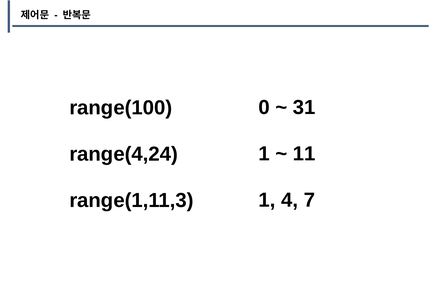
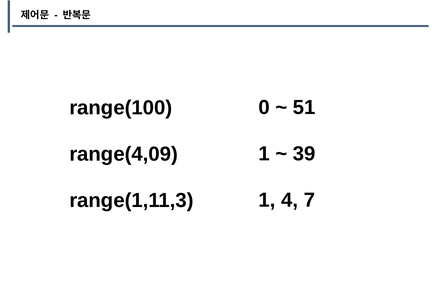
31: 31 -> 51 (304, 108)
11: 11 -> 39 (304, 154)
range(4,24: range(4,24 -> range(4,09 (124, 154)
